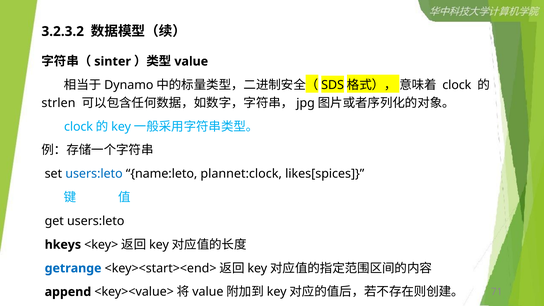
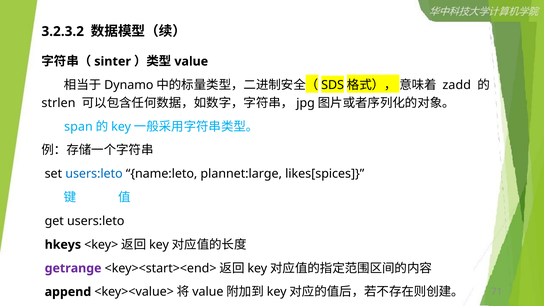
clock: clock -> zadd (457, 85)
clock: clock -> span (78, 127)
plannet:clock: plannet:clock -> plannet:large (241, 174)
getrange colour: blue -> purple (73, 268)
